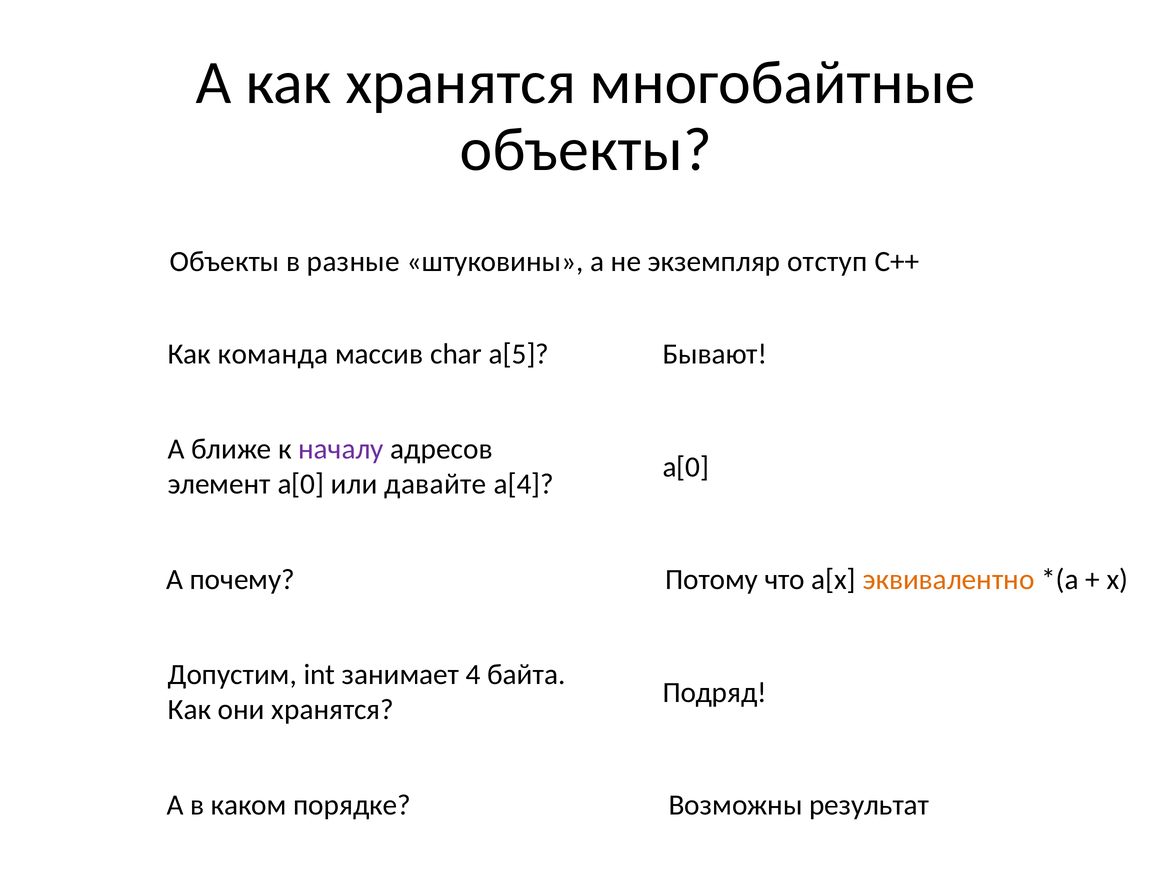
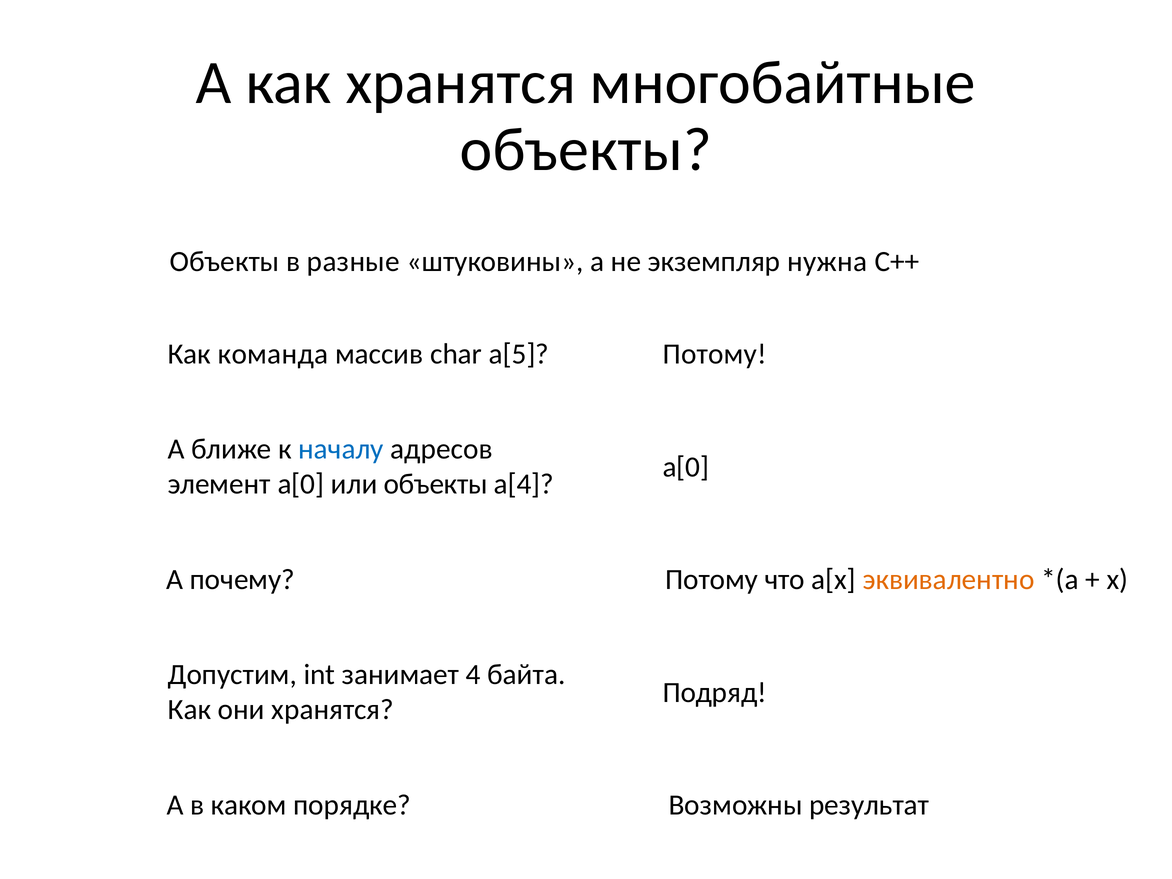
отступ: отступ -> нужна (827, 262)
a[5 Бывают: Бывают -> Потому (715, 354)
началу colour: purple -> blue (341, 449)
или давайте: давайте -> объекты (436, 484)
